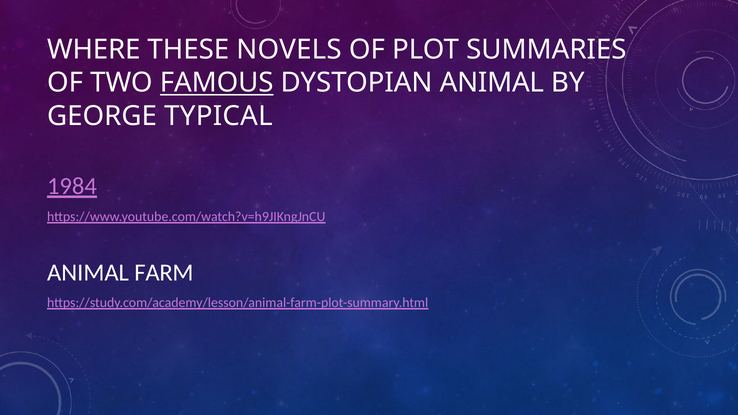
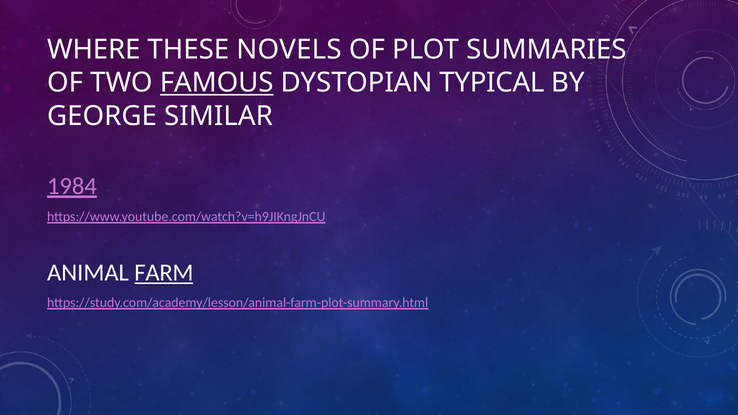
DYSTOPIAN ANIMAL: ANIMAL -> TYPICAL (492, 83)
TYPICAL: TYPICAL -> SIMILAR (219, 116)
FARM underline: none -> present (164, 273)
